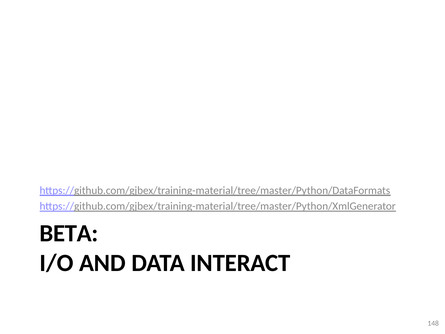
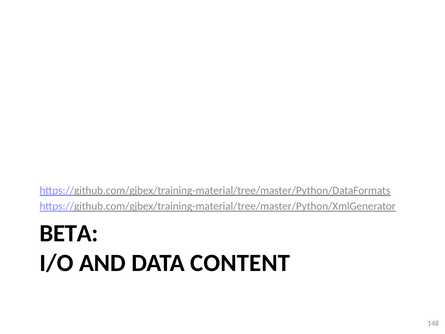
INTERACT: INTERACT -> CONTENT (240, 263)
